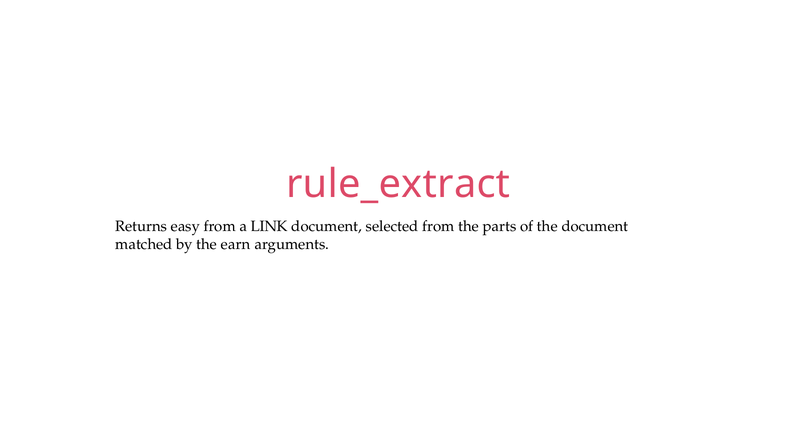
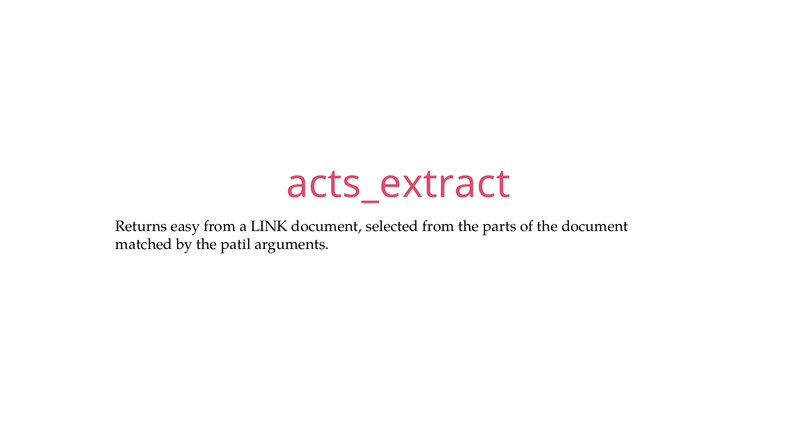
rule_extract: rule_extract -> acts_extract (398, 184)
earn: earn -> patil (236, 244)
